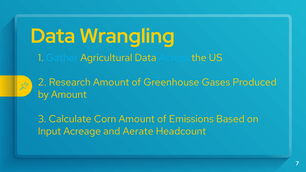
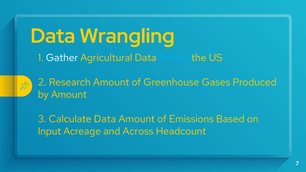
Gather colour: light blue -> white (62, 58)
Calculate Corn: Corn -> Data (105, 119)
and Aerate: Aerate -> Across (138, 131)
